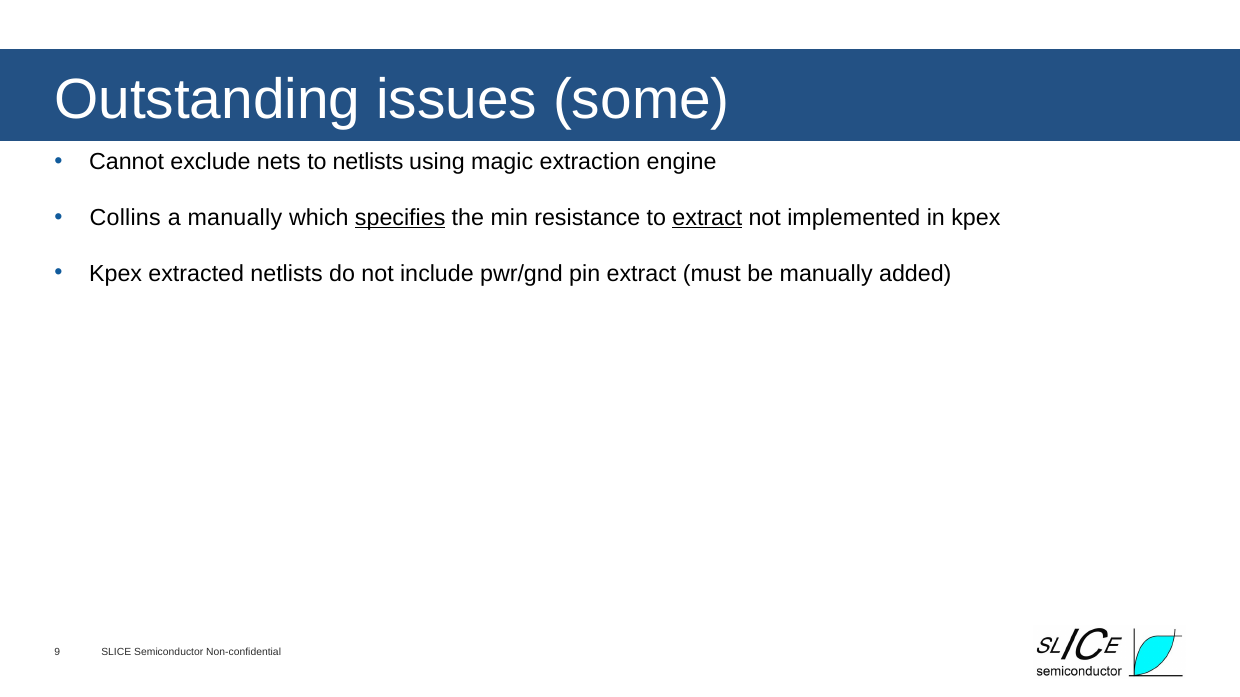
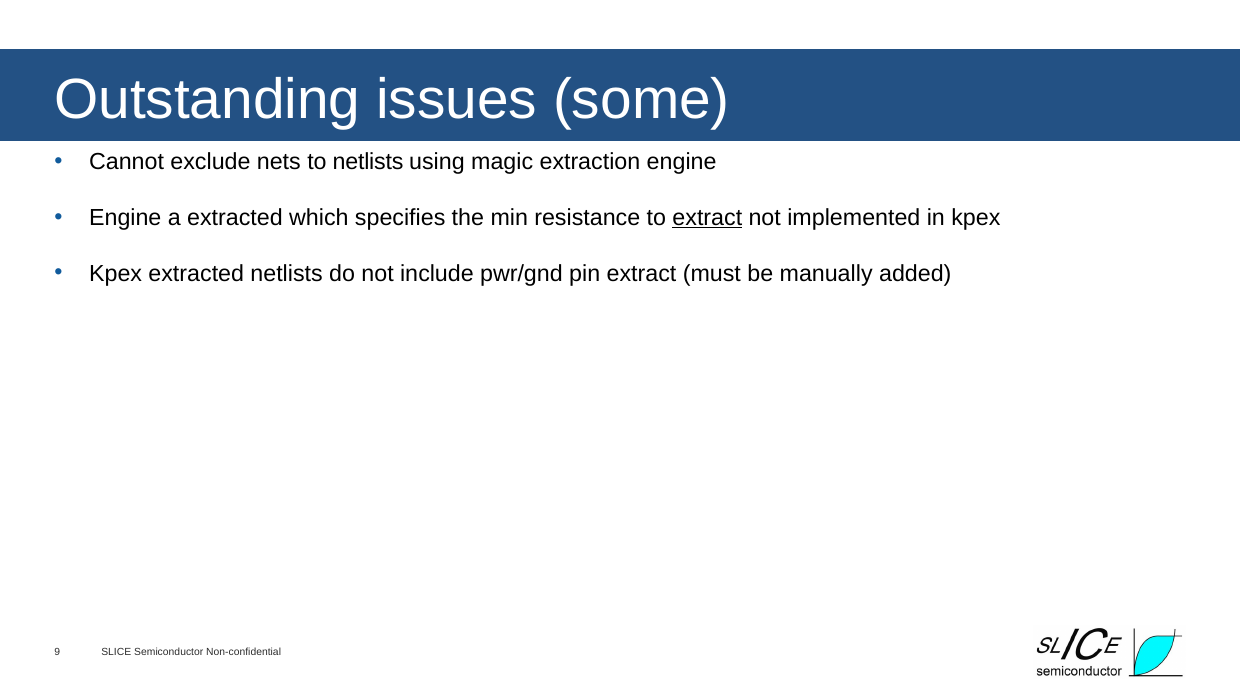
Collins: Collins -> Engine (125, 218)
a manually: manually -> extracted (235, 218)
specifies underline: present -> none (400, 218)
